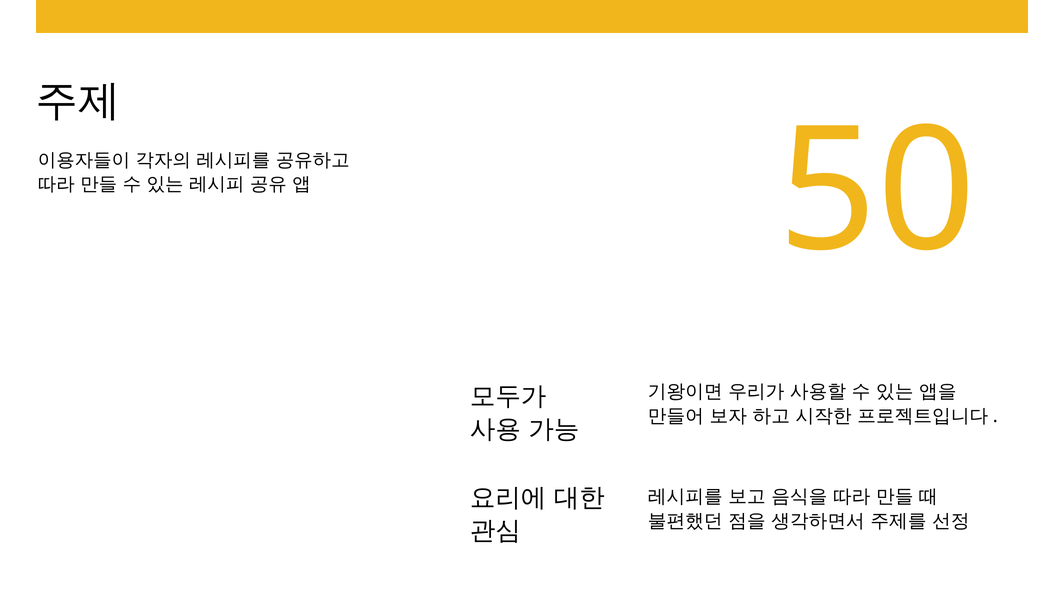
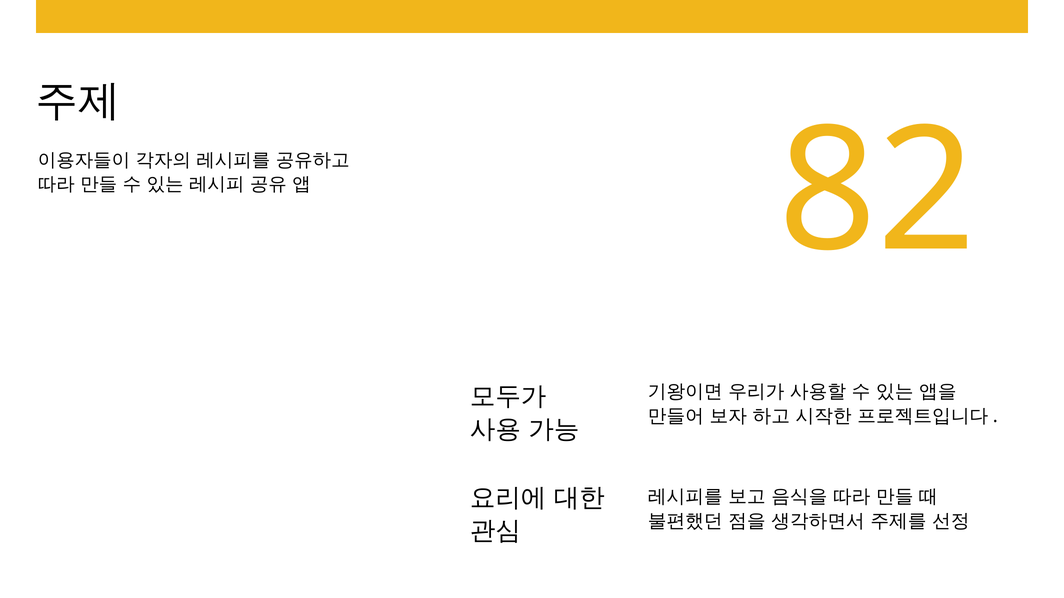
50: 50 -> 82 (877, 192)
